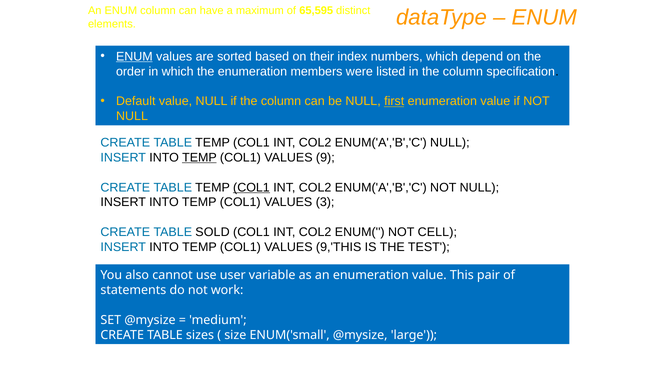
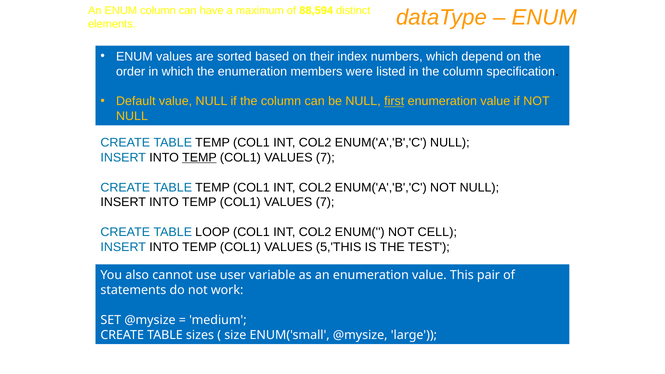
65,595: 65,595 -> 88,594 (316, 11)
ENUM underline: present -> none (134, 57)
9: 9 -> 7 (325, 158)
COL1 underline: present -> none (251, 187)
3: 3 -> 7 (325, 202)
SOLD: SOLD -> LOOP (213, 232)
9,'THIS: 9,'THIS -> 5,'THIS (339, 247)
